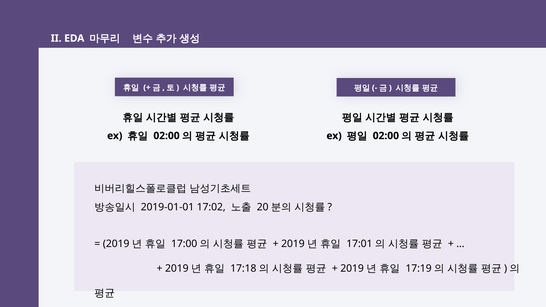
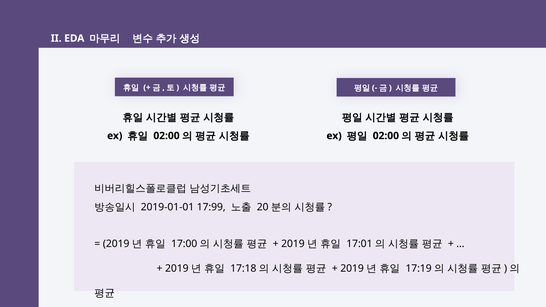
17:02: 17:02 -> 17:99 (211, 207)
